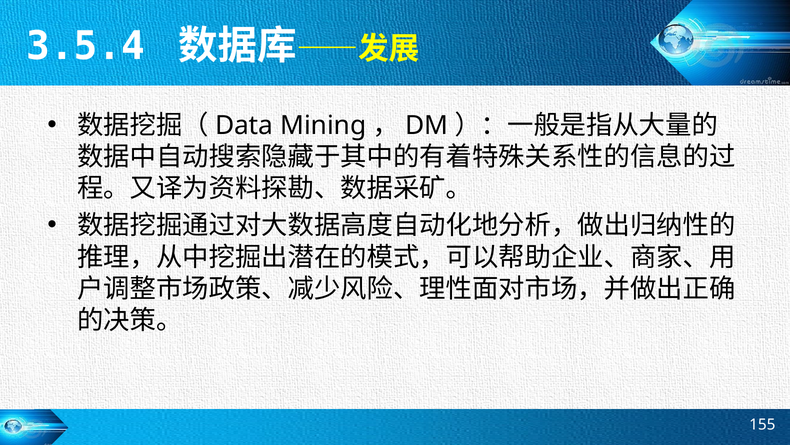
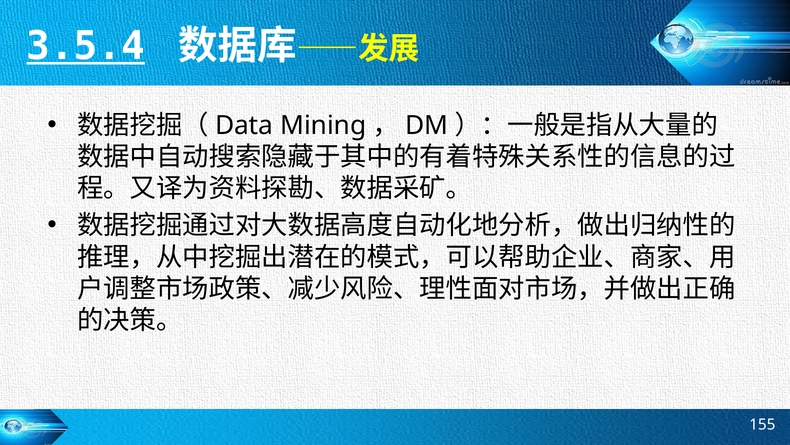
3.5.4 underline: none -> present (86, 46)
